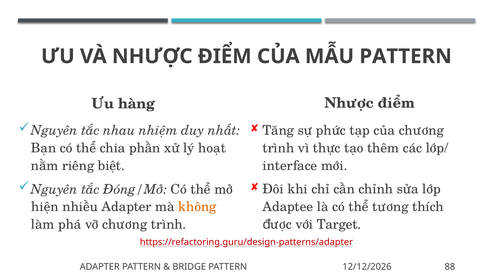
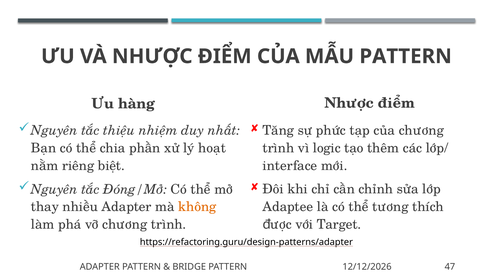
nhau: nhau -> thiệu (119, 131)
thực: thực -> logic (327, 148)
hiện: hiện -> thay (45, 207)
https://refactoring.guru/design-patterns/adapter colour: red -> black (246, 242)
88: 88 -> 47 (450, 267)
